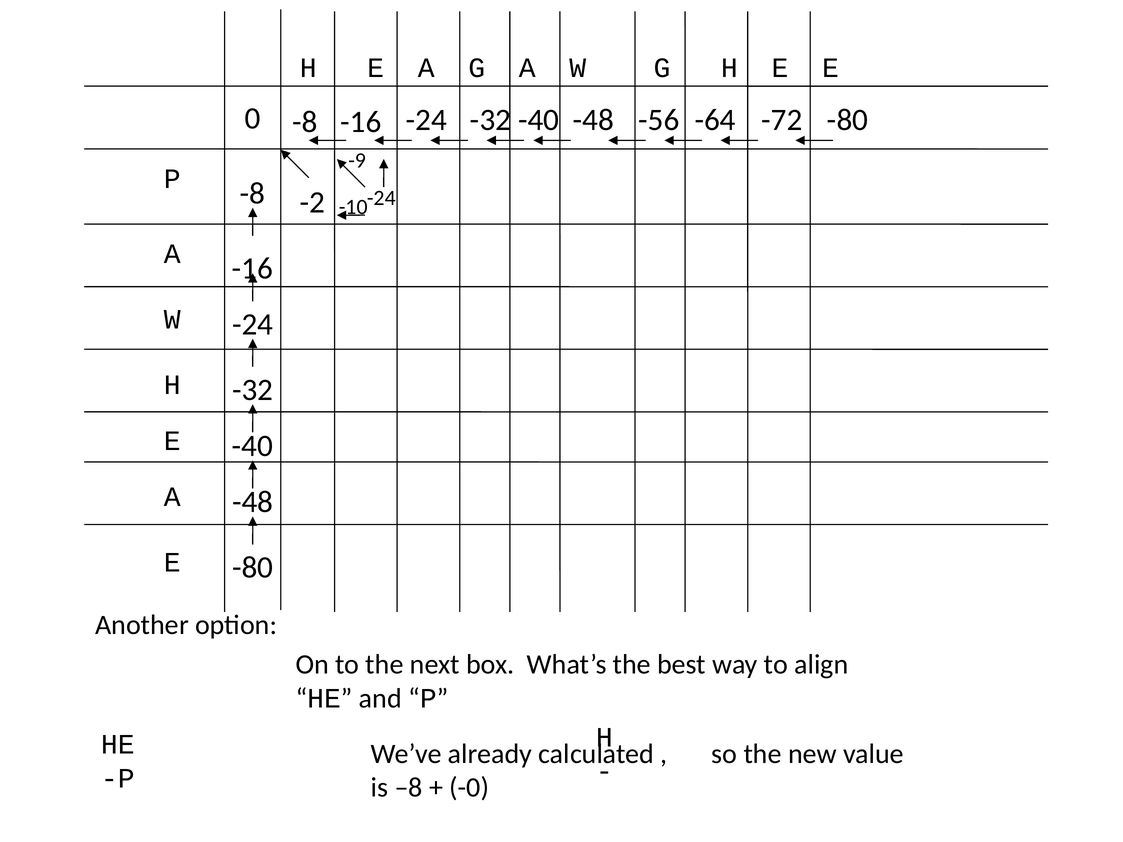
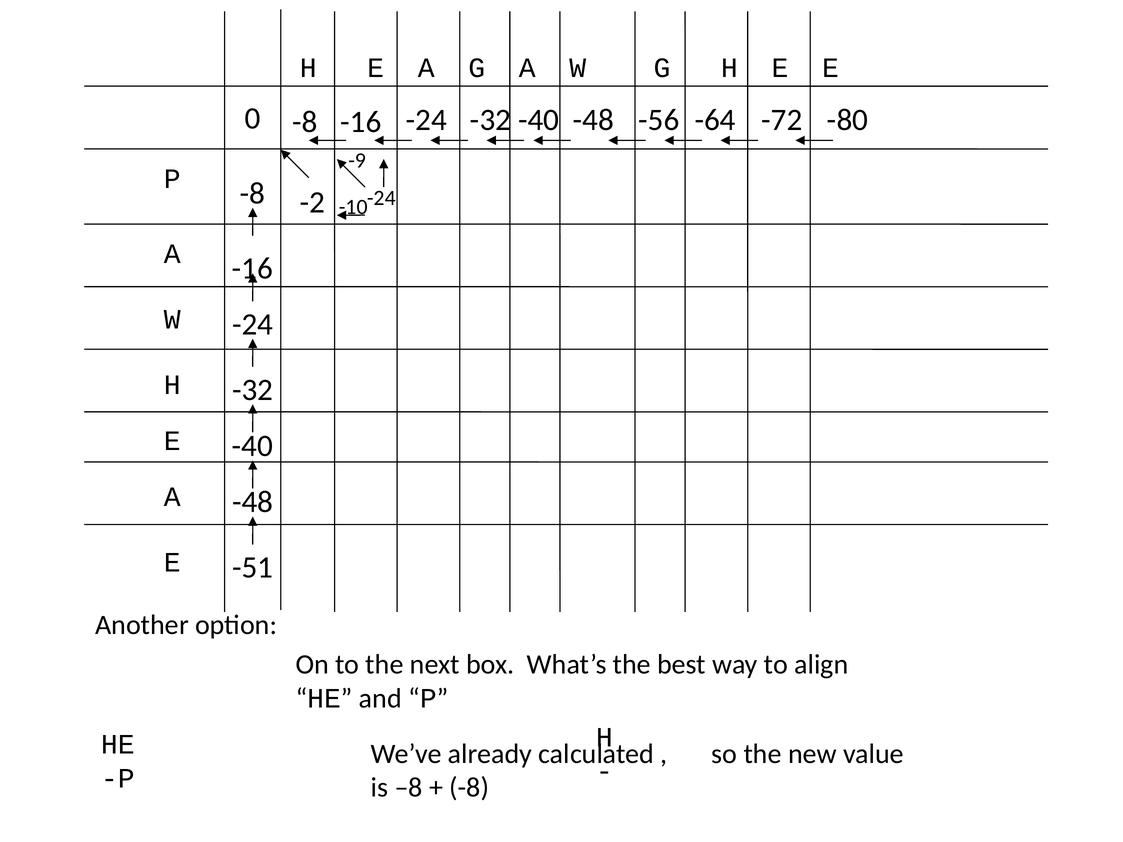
-80: -80 -> -51 (253, 568)
-0: -0 -> -8 (469, 788)
